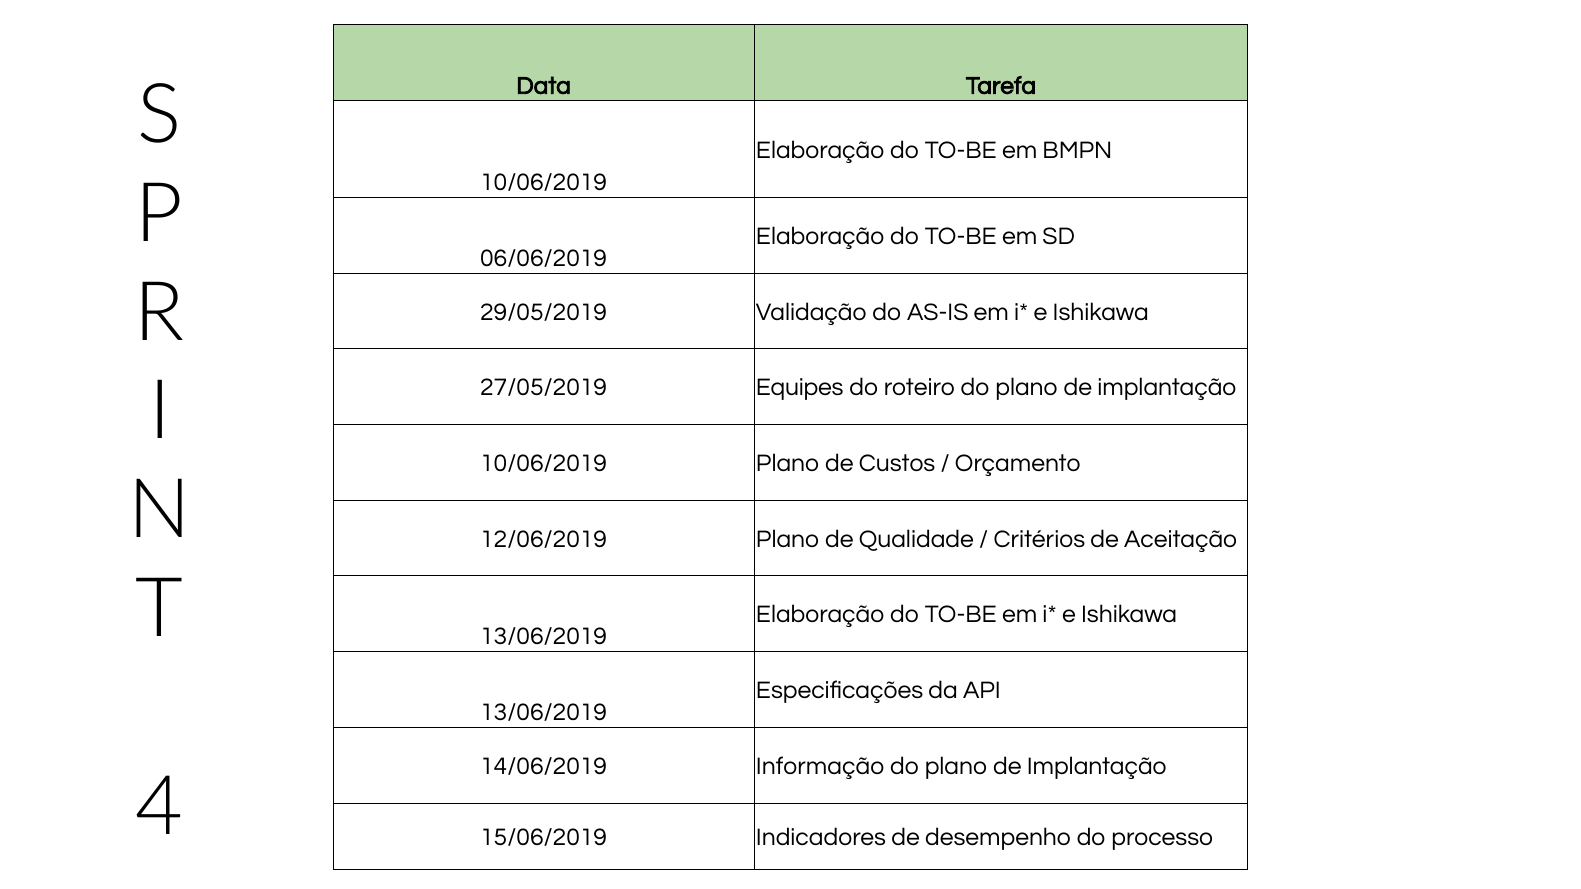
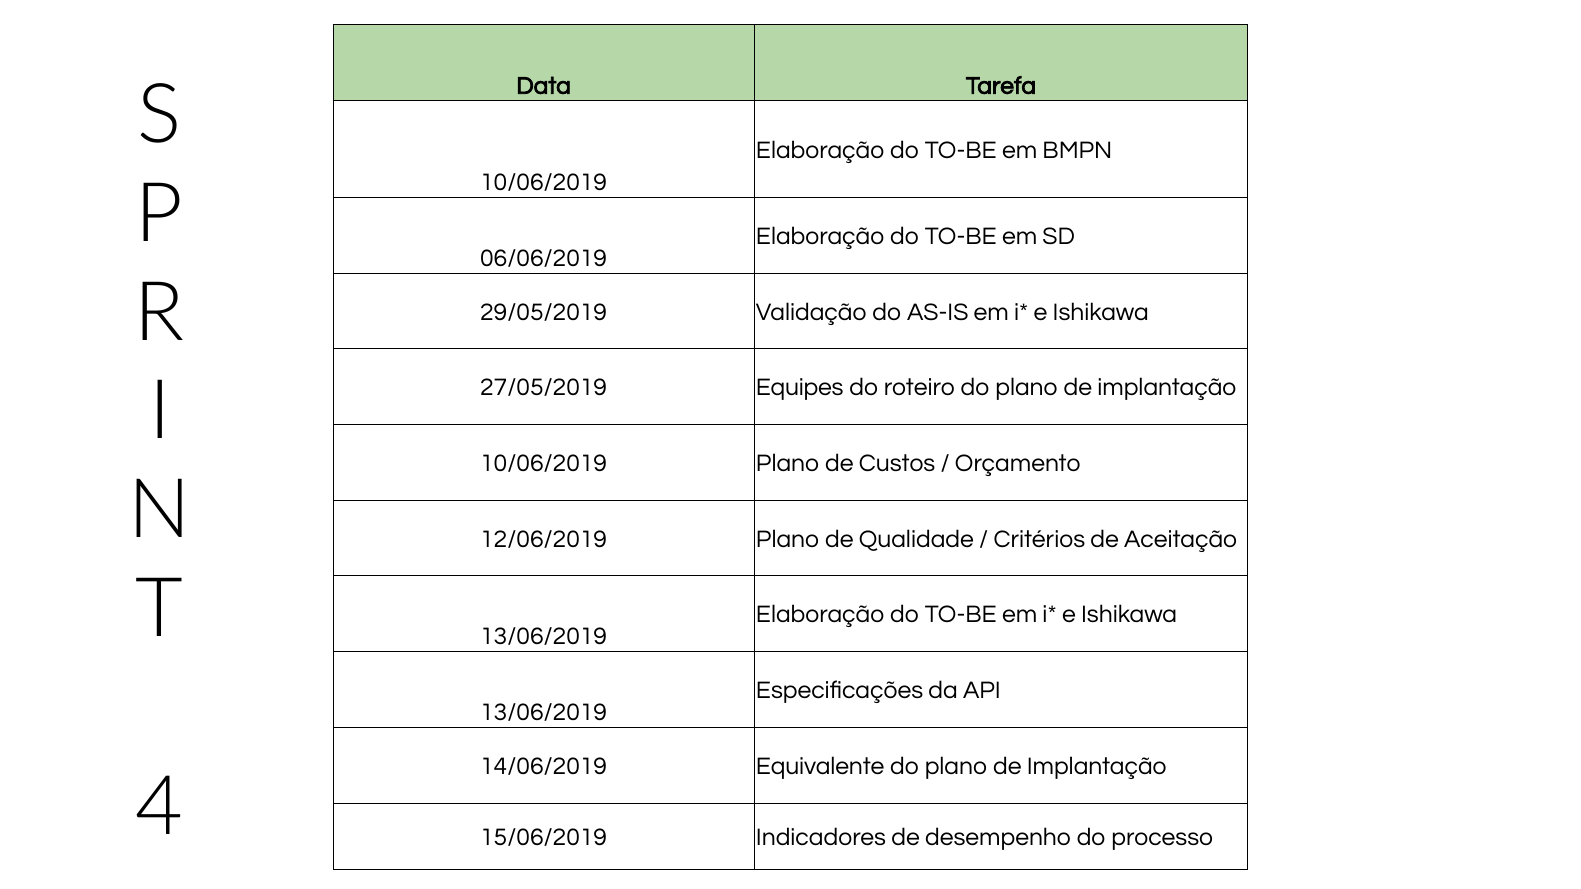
Informação: Informação -> Equivalente (820, 767)
